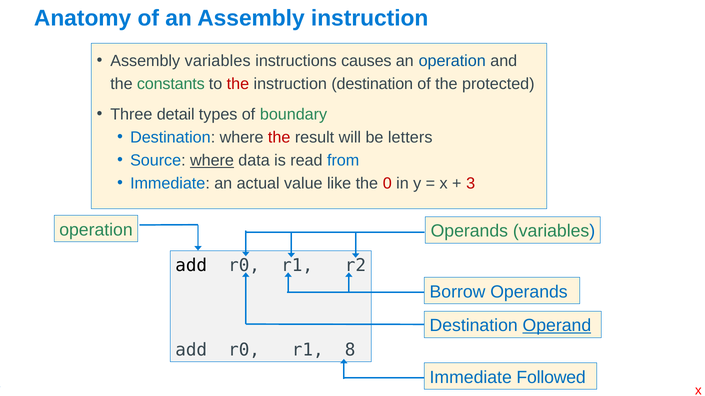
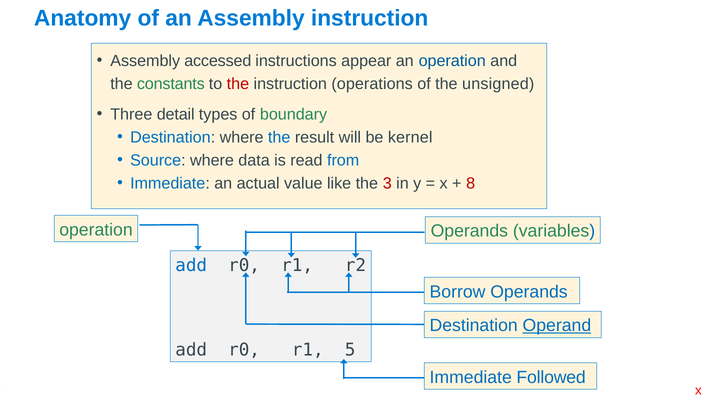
Assembly variables: variables -> accessed (218, 61)
causes: causes -> appear (366, 61)
instruction destination: destination -> operations (372, 84)
protected: protected -> unsigned (498, 84)
the colour: red -> blue (279, 138)
letters: letters -> kernel (410, 138)
where underline: present -> none (212, 161)
0: 0 -> 3 (387, 184)
3: 3 -> 8 (471, 184)
add colour: black -> blue (191, 266)
8: 8 -> 5 (350, 350)
